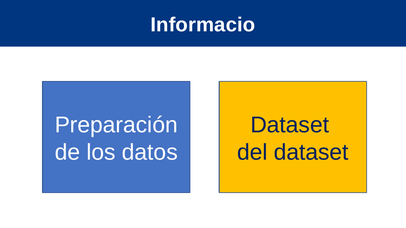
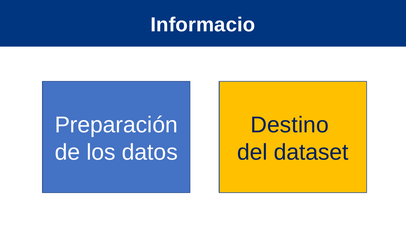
Dataset: Dataset -> Destino (290, 125)
